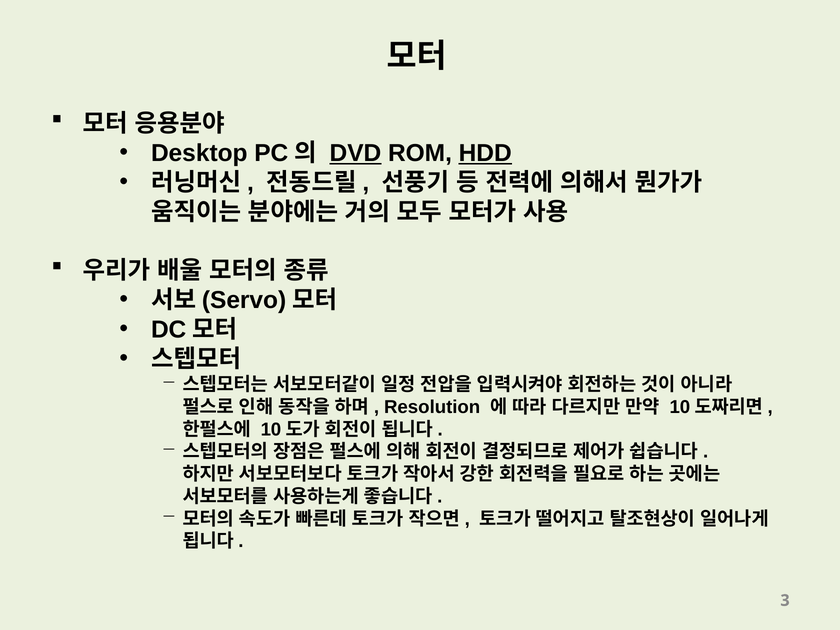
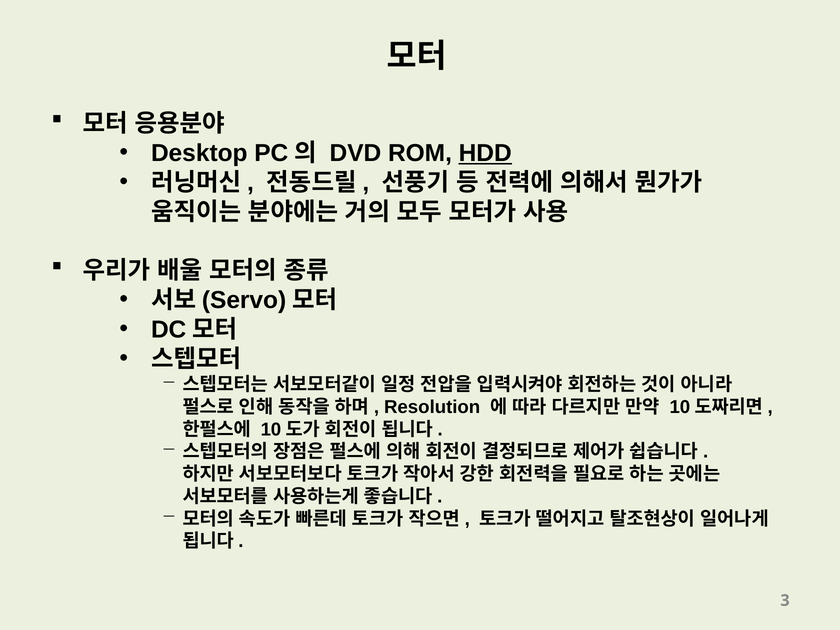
DVD underline: present -> none (355, 153)
